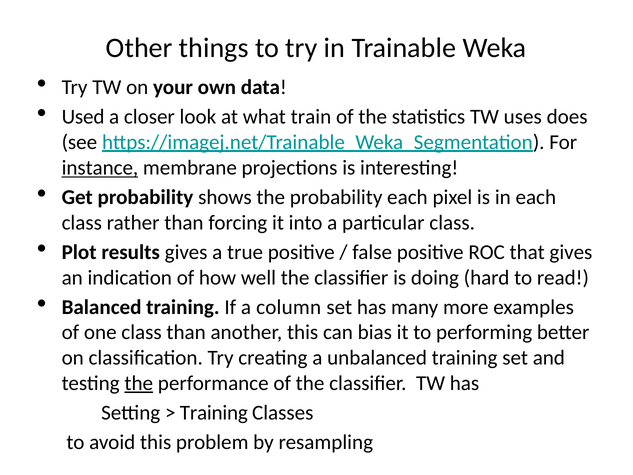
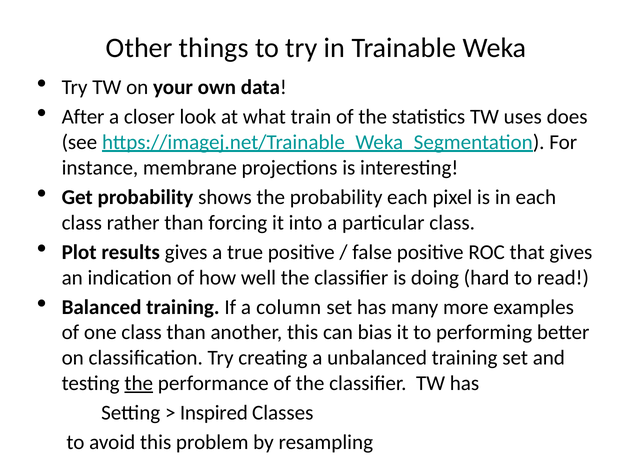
Used: Used -> After (83, 117)
instance underline: present -> none (100, 168)
Training: Training -> Inspired (214, 412)
